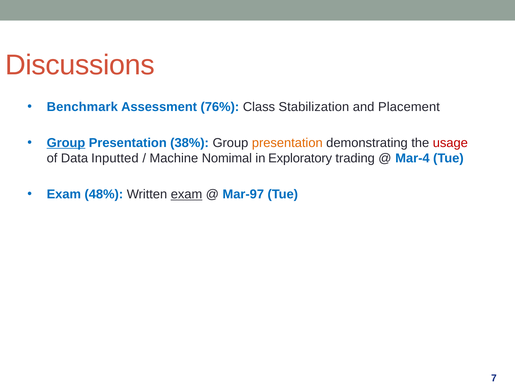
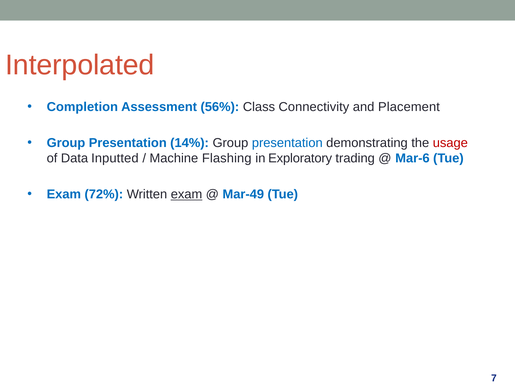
Discussions: Discussions -> Interpolated (80, 65)
Benchmark: Benchmark -> Completion (82, 107)
76%: 76% -> 56% (220, 107)
Stabilization: Stabilization -> Connectivity (314, 107)
Group underline: present -> none (66, 143)
38%: 38% -> 14% (190, 143)
presentation colour: orange -> blue (287, 143)
Nomimal: Nomimal -> Flashing (227, 158)
Mar-4: Mar-4 -> Mar-6 (412, 158)
48%: 48% -> 72% (104, 194)
Mar-97: Mar-97 -> Mar-49 (243, 194)
